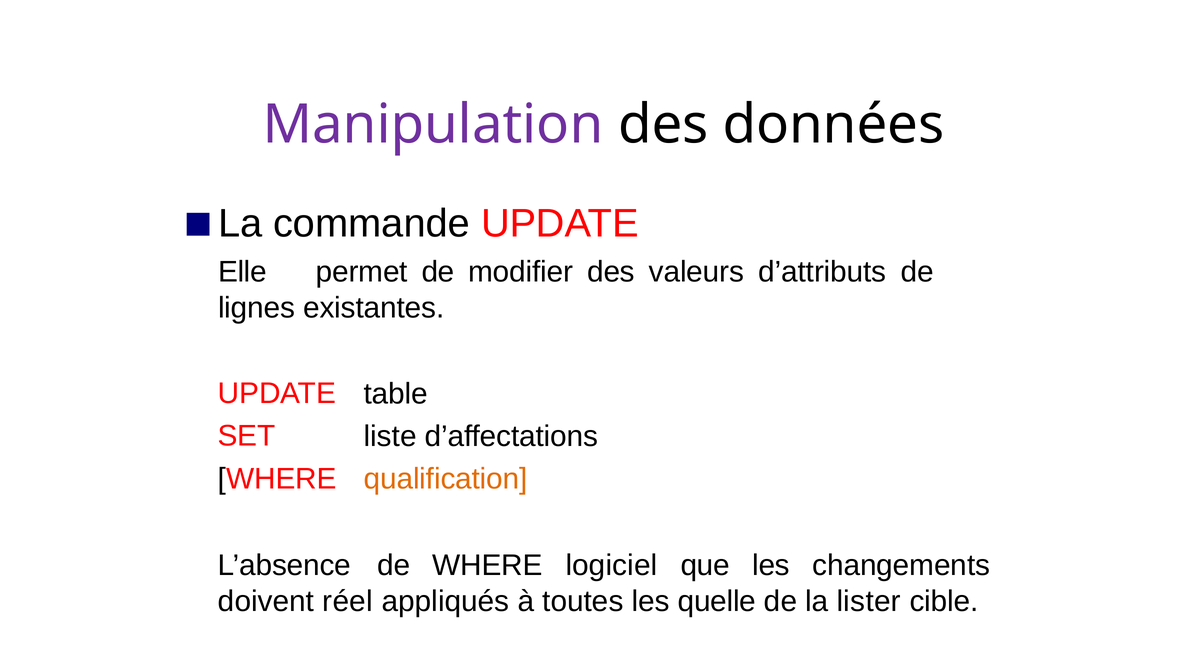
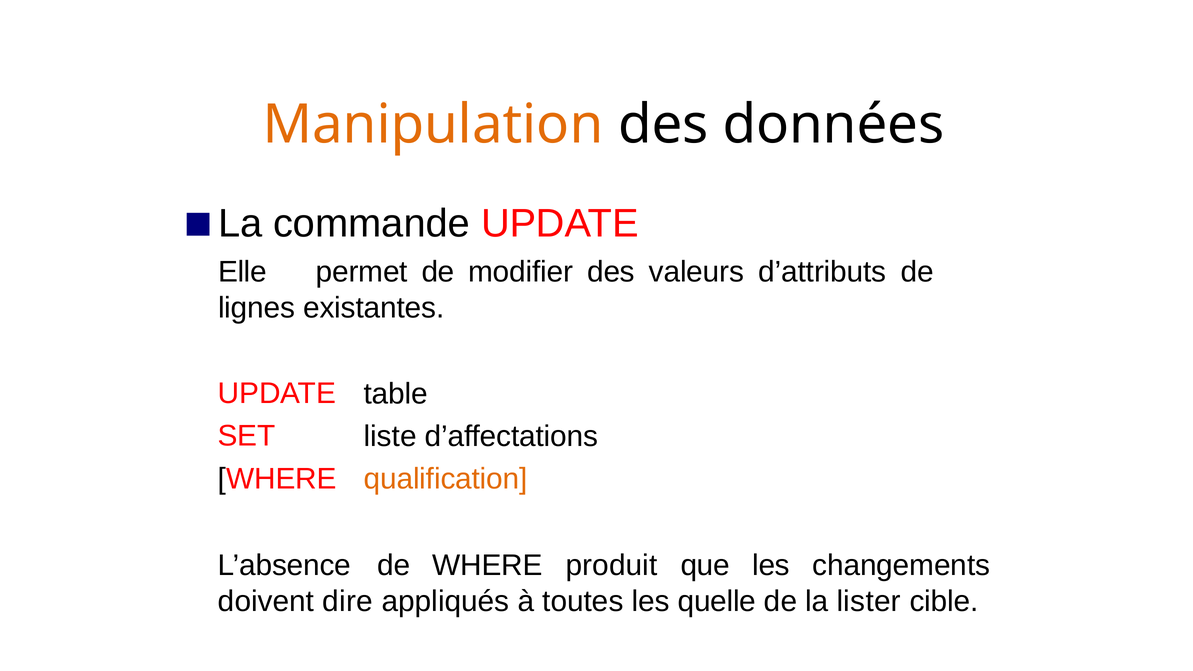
Manipulation colour: purple -> orange (433, 125)
logiciel: logiciel -> produit (611, 566)
réel: réel -> dire (348, 601)
